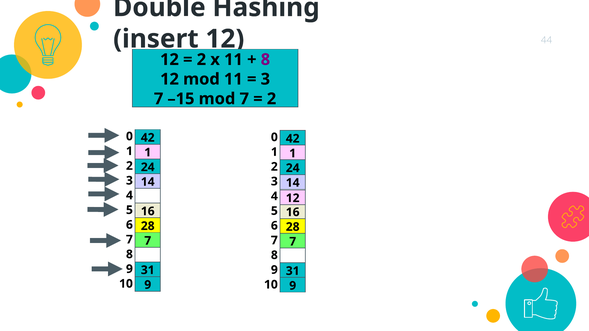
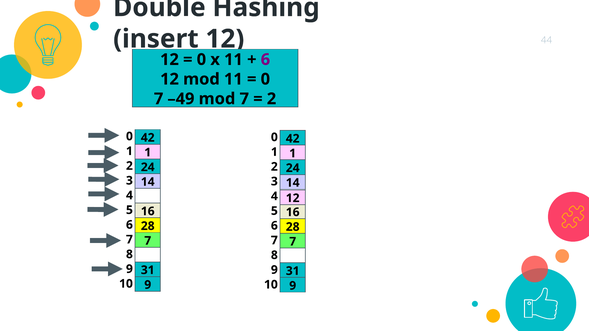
2: 2 -> 0 (201, 60)
8: 8 -> 6 (265, 60)
3: 3 -> 0 (265, 79)
–15: –15 -> –49 (181, 99)
